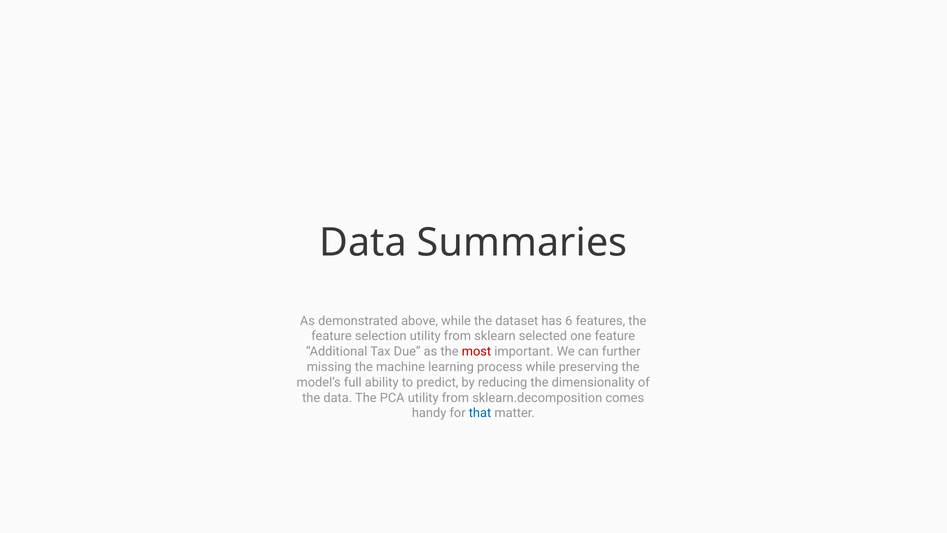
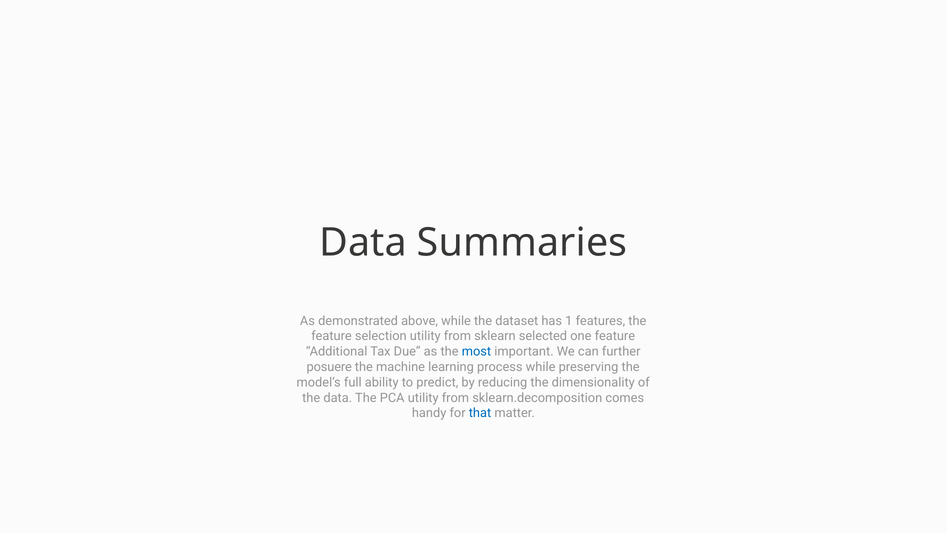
6: 6 -> 1 (569, 321)
most colour: red -> blue (476, 351)
missing: missing -> posuere (329, 367)
